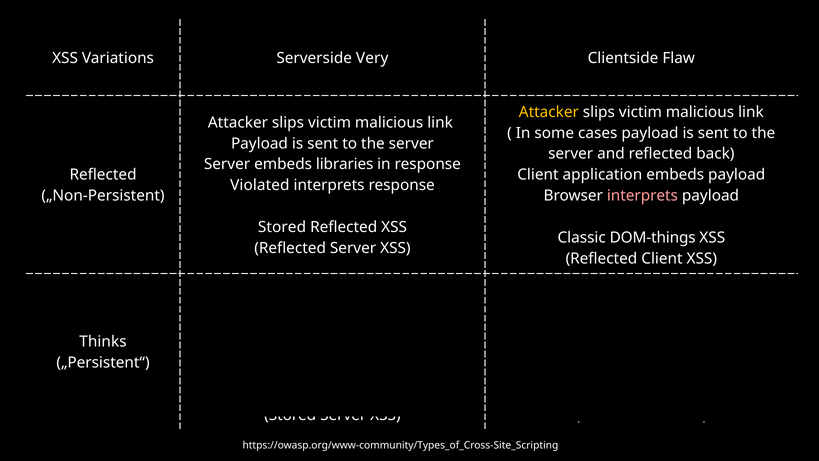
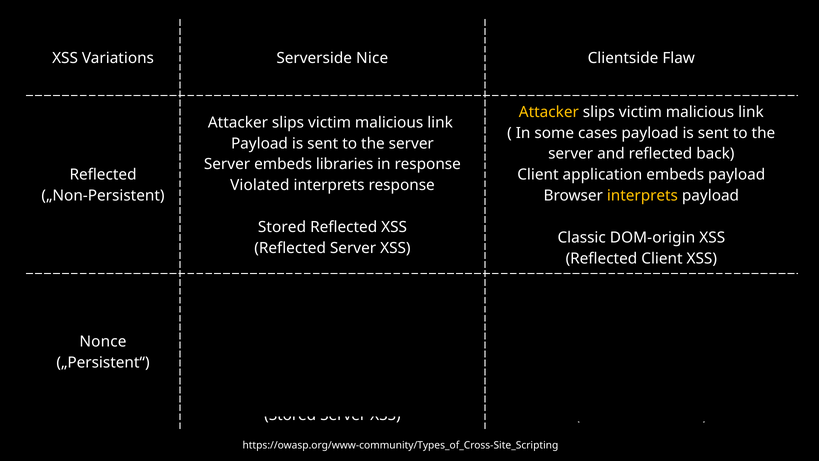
Very: Very -> Nice (372, 58)
interprets colour: pink -> yellow (642, 196)
DOM-things: DOM-things -> DOM-origin (653, 237)
Thinks: Thinks -> Nonce (103, 342)
